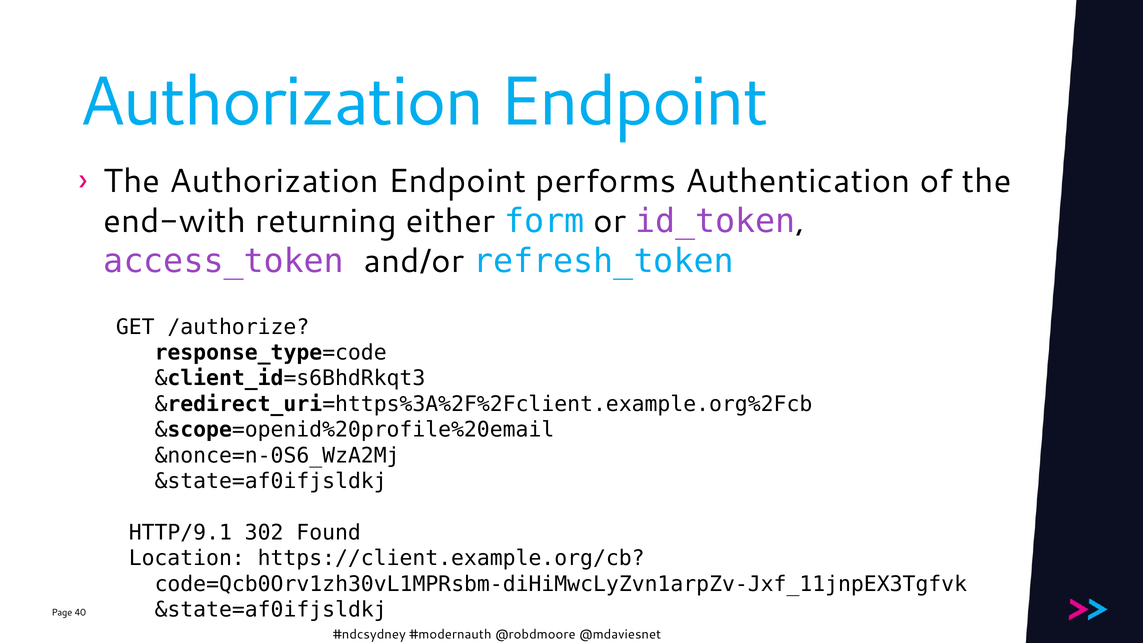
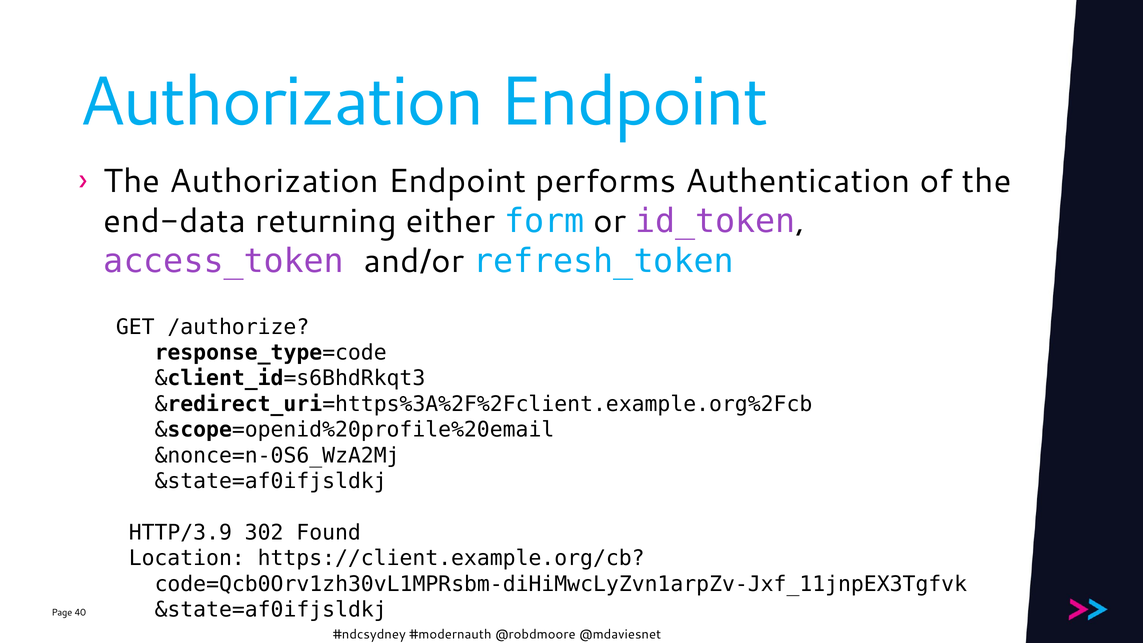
end-with: end-with -> end-data (175, 221)
HTTP/9.1: HTTP/9.1 -> HTTP/3.9 (180, 533)
